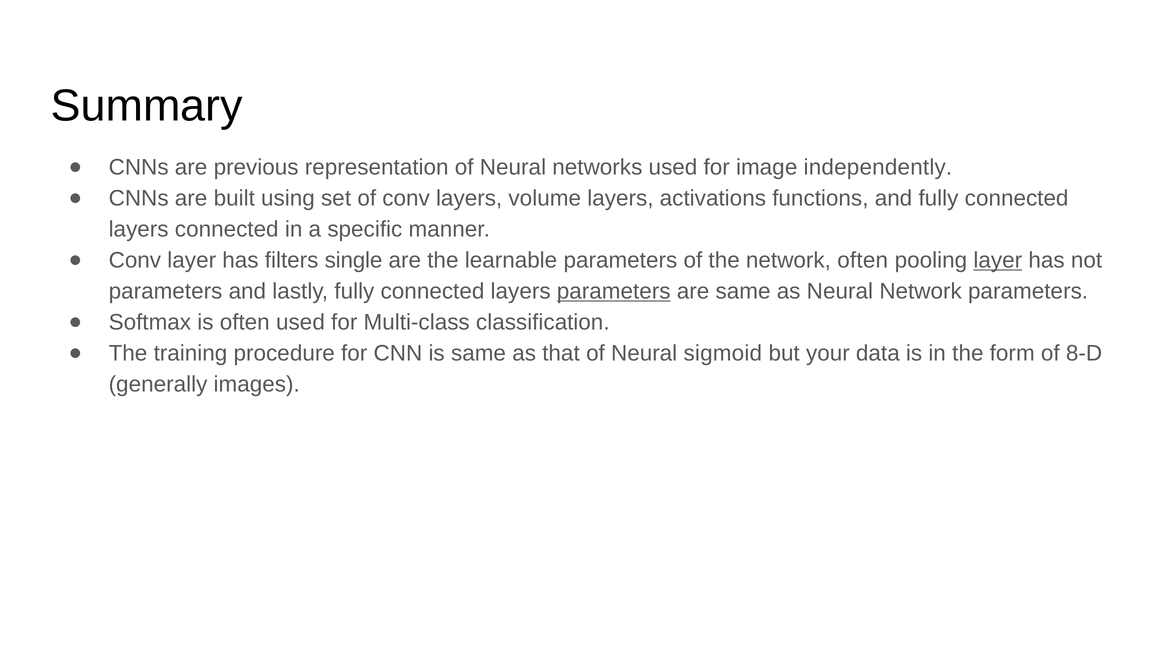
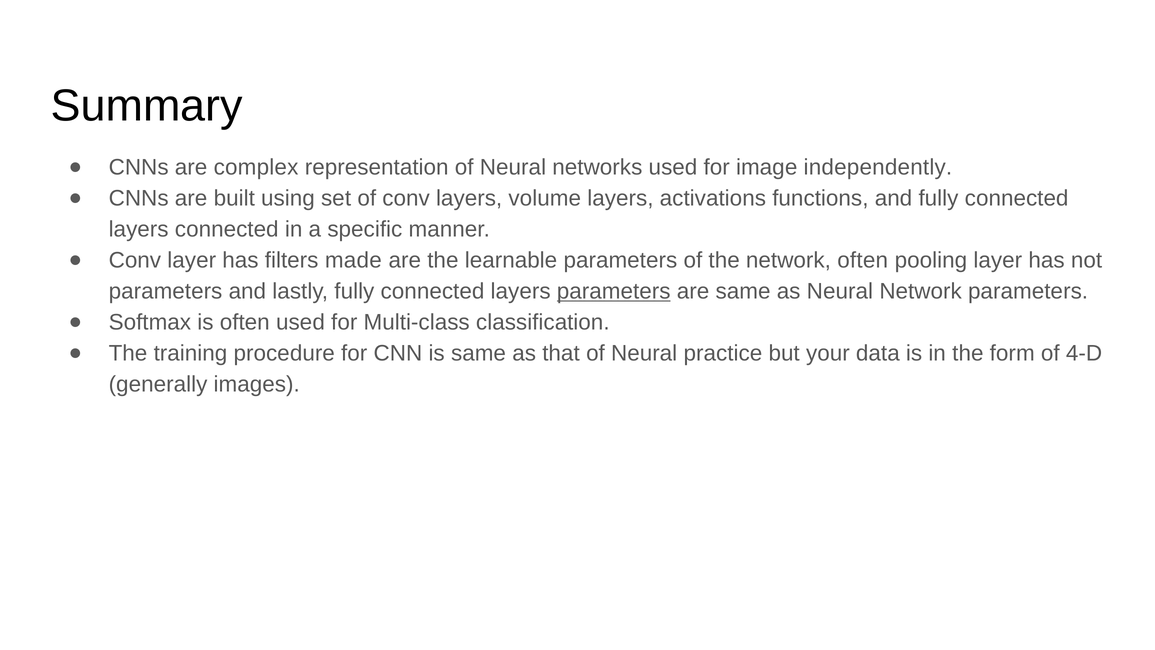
previous: previous -> complex (256, 167)
single: single -> made (353, 260)
layer underline: present -> none (998, 260)
sigmoid: sigmoid -> practice (723, 353)
8-D: 8-D -> 4-D (1084, 353)
